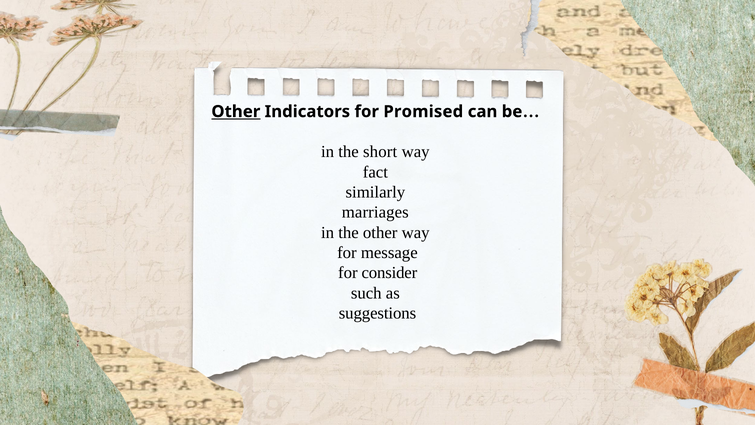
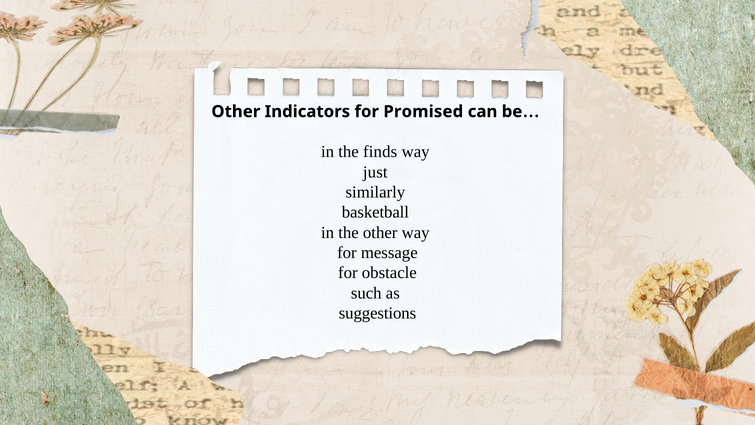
Other underline: present -> none (236, 112)
short: short -> finds (380, 152)
fact: fact -> just (375, 172)
marriages: marriages -> basketball (375, 212)
consider: consider -> obstacle (389, 273)
